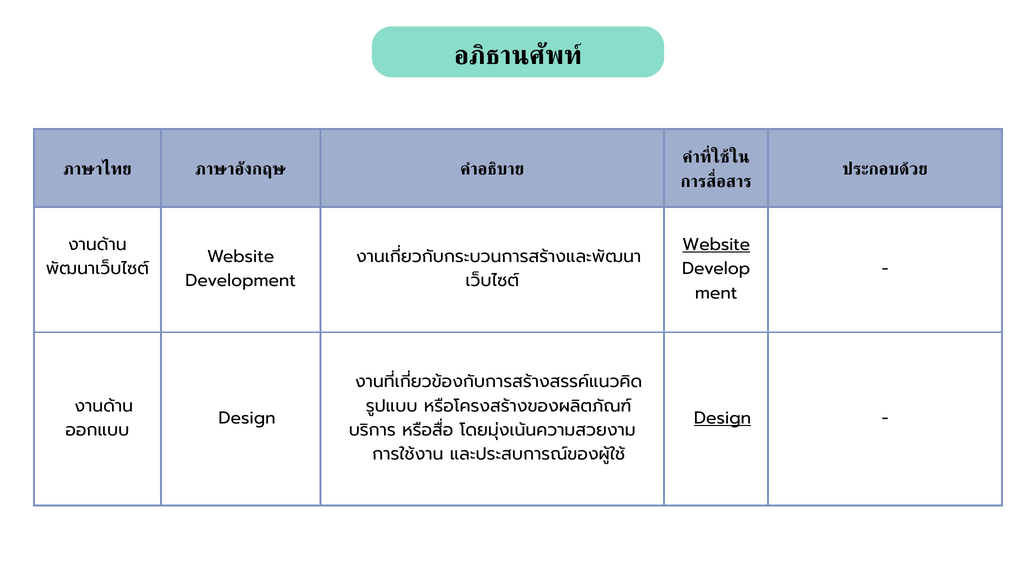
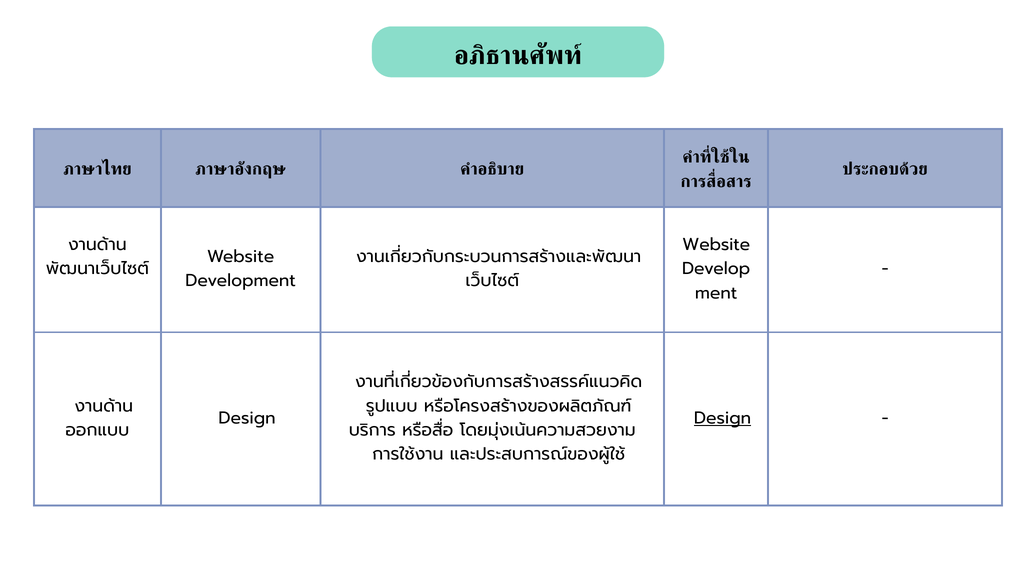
Website underline: present -> none (716, 244)
